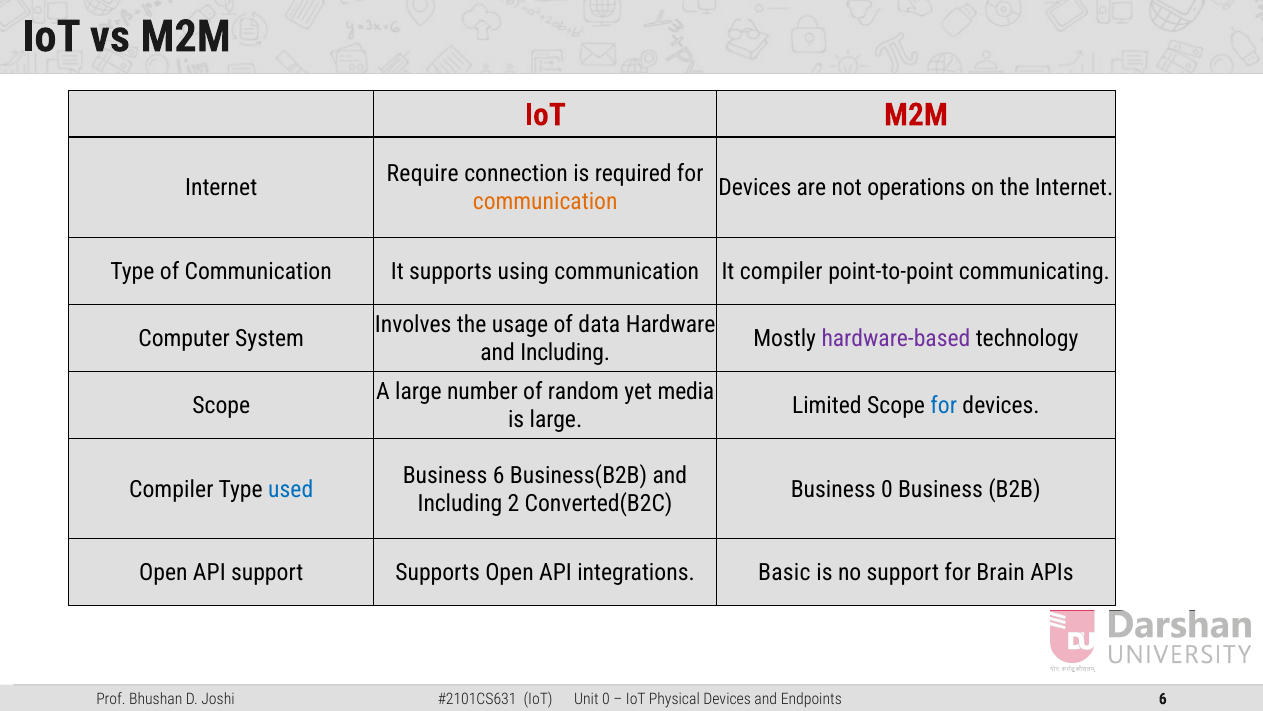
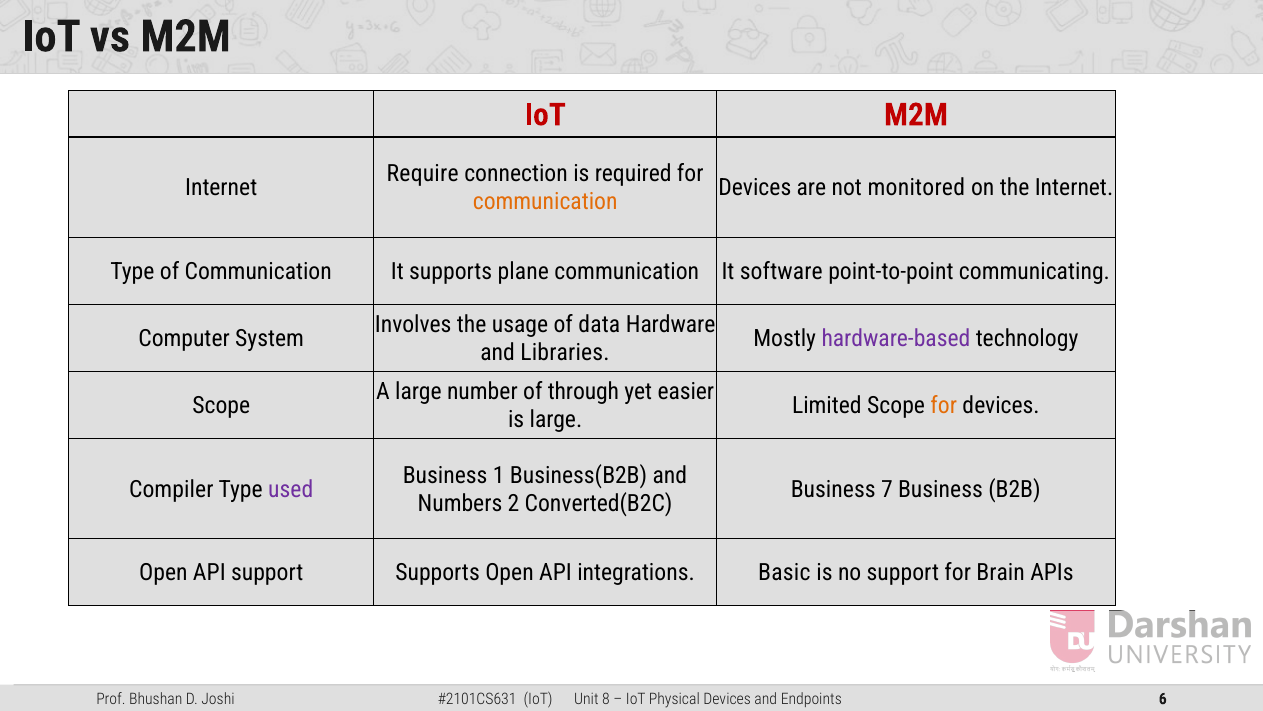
operations: operations -> monitored (916, 188)
using: using -> plane (523, 271)
It compiler: compiler -> software (781, 271)
Including: Including -> Libraries (565, 352)
random: random -> through (583, 392)
media: media -> easier (686, 392)
for colour: blue -> orange (944, 405)
Business 6: 6 -> 1 (499, 475)
used colour: blue -> purple (291, 489)
Business 0: 0 -> 7 (887, 489)
Including: Including -> Numbers (460, 503)
0: 0 -> 8 (606, 698)
